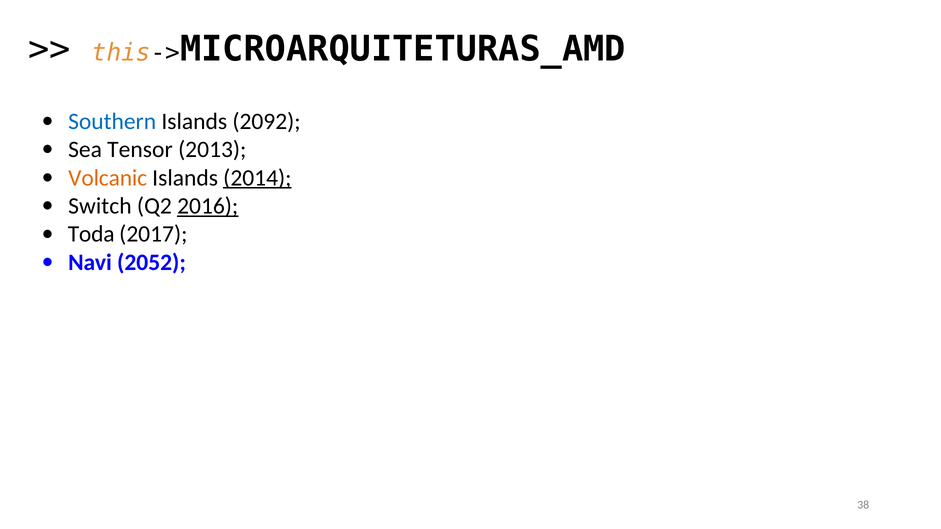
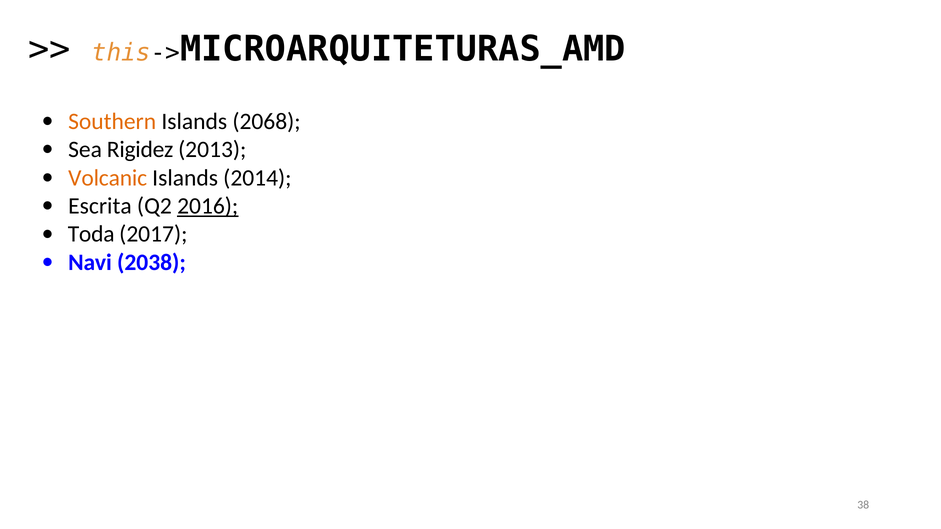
Southern colour: blue -> orange (112, 121)
2092: 2092 -> 2068 (266, 121)
Tensor: Tensor -> Rigidez (140, 150)
2014 underline: present -> none (257, 178)
Switch: Switch -> Escrita (100, 206)
2052: 2052 -> 2038 (152, 263)
